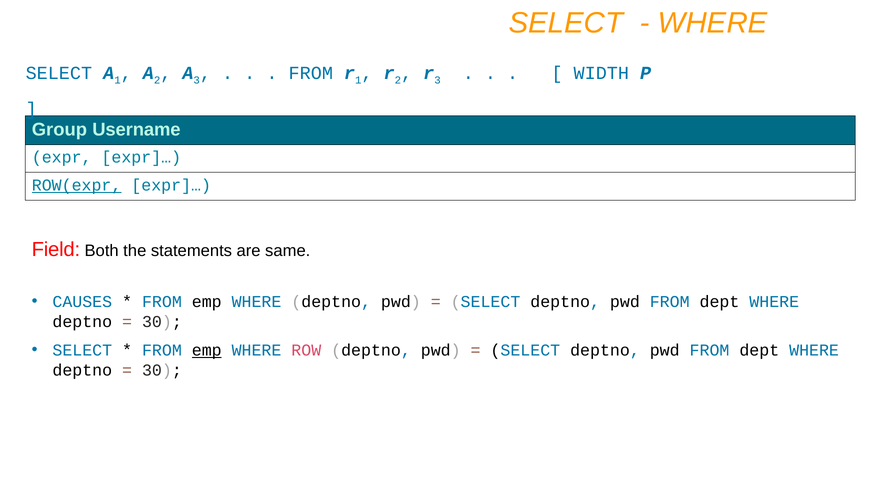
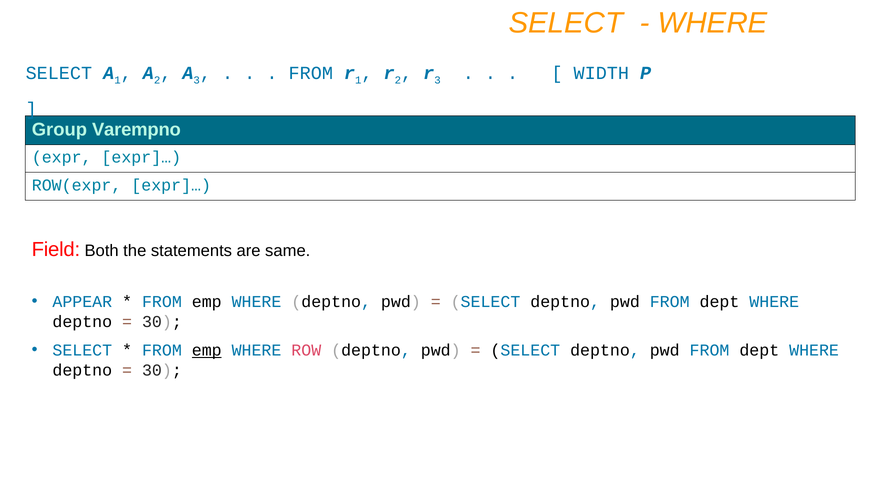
Username: Username -> Varempno (136, 130)
ROW(expr underline: present -> none (77, 185)
CAUSES: CAUSES -> APPEAR (82, 301)
